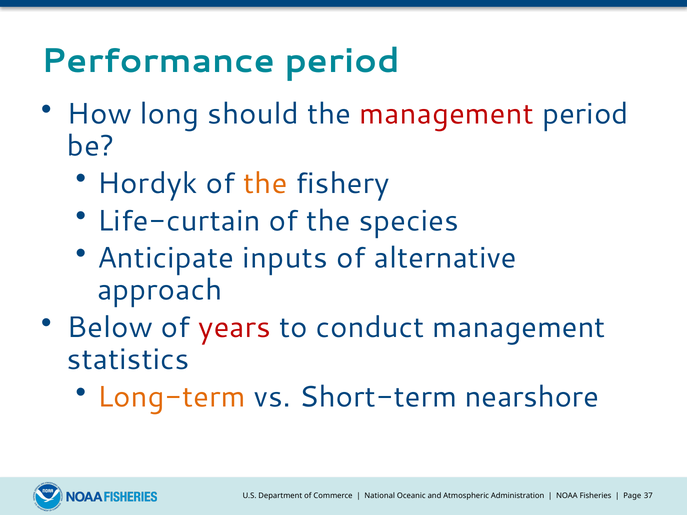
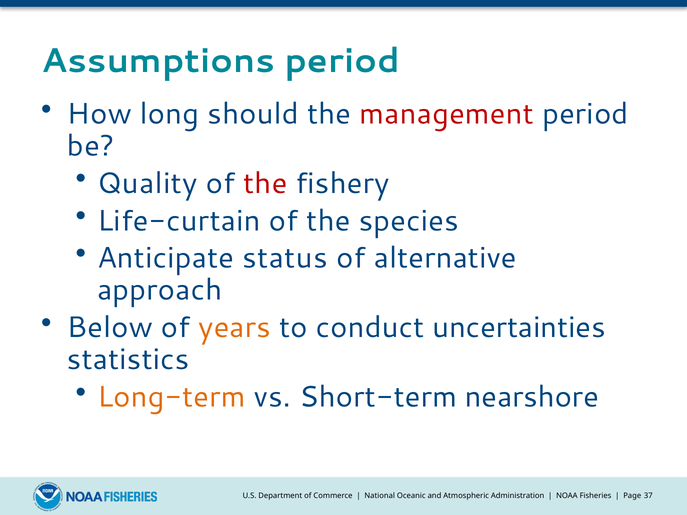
Performance: Performance -> Assumptions (158, 61)
Hordyk: Hordyk -> Quality (147, 183)
the colour: orange -> red (265, 183)
inputs: inputs -> status (285, 258)
years colour: red -> orange (235, 328)
conduct management: management -> uncertainties (519, 328)
